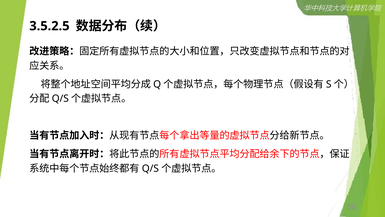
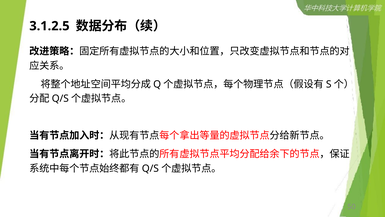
3.5.2.5: 3.5.2.5 -> 3.1.2.5 (49, 26)
